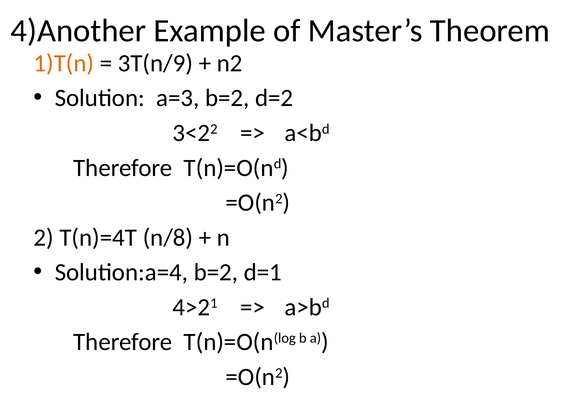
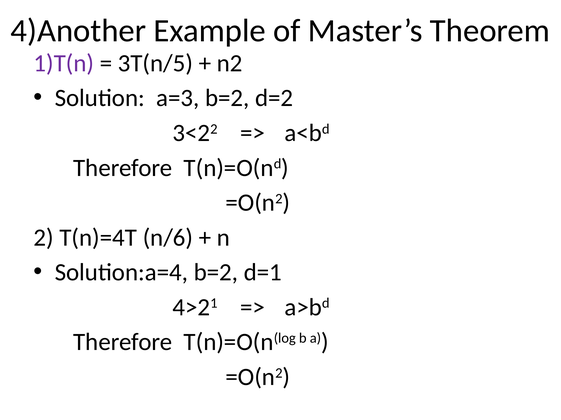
1)T(n colour: orange -> purple (64, 63)
3T(n/9: 3T(n/9 -> 3T(n/5 (156, 63)
n/8: n/8 -> n/6 (168, 238)
